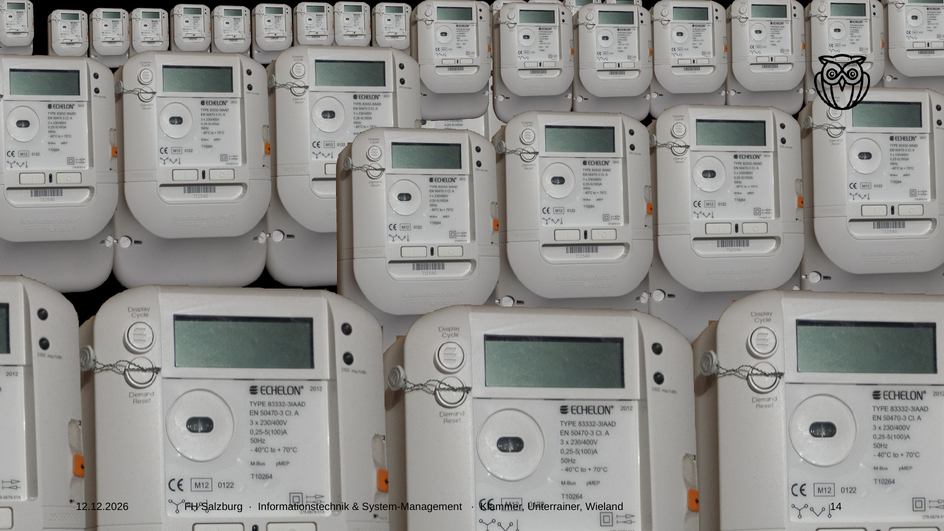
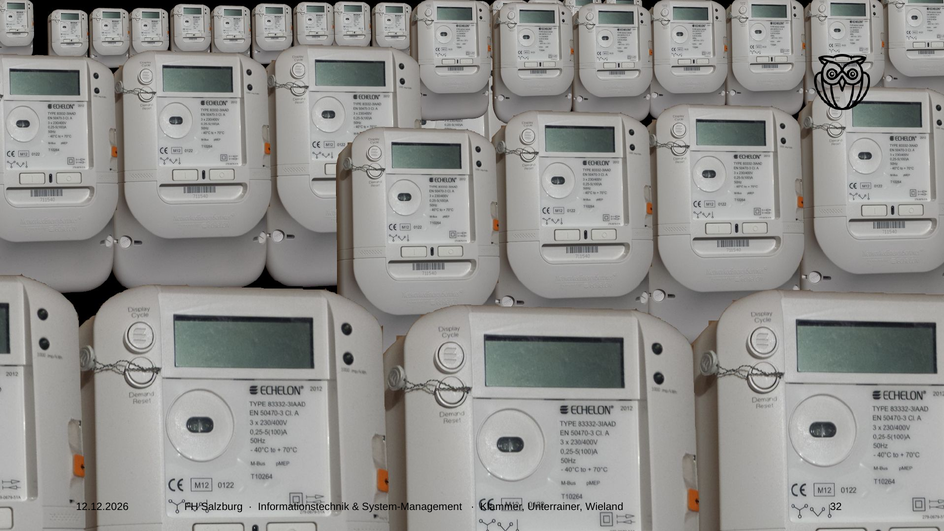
14: 14 -> 32 (836, 507)
